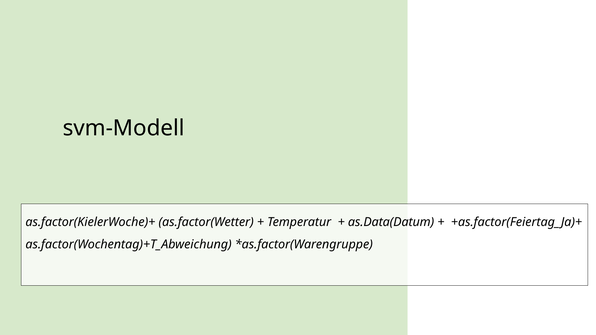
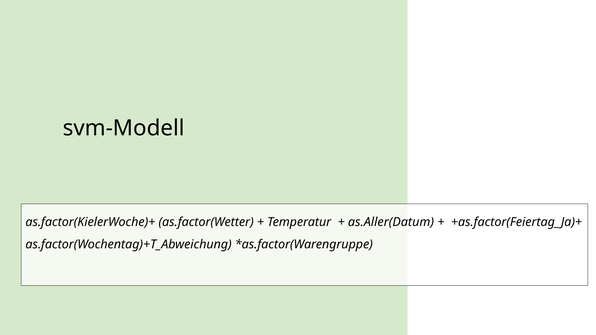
as.Data(Datum: as.Data(Datum -> as.Aller(Datum (391, 222)
